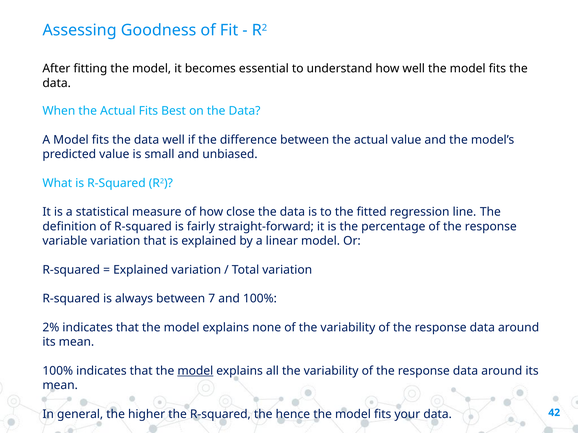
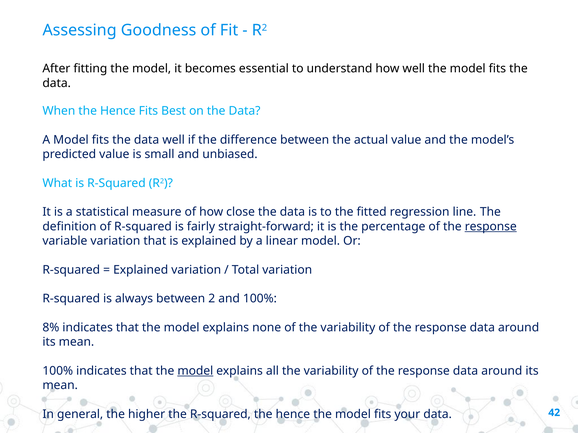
When the Actual: Actual -> Hence (118, 111)
response underline: none -> present (491, 227)
7: 7 -> 2 (212, 299)
2%: 2% -> 8% (51, 328)
